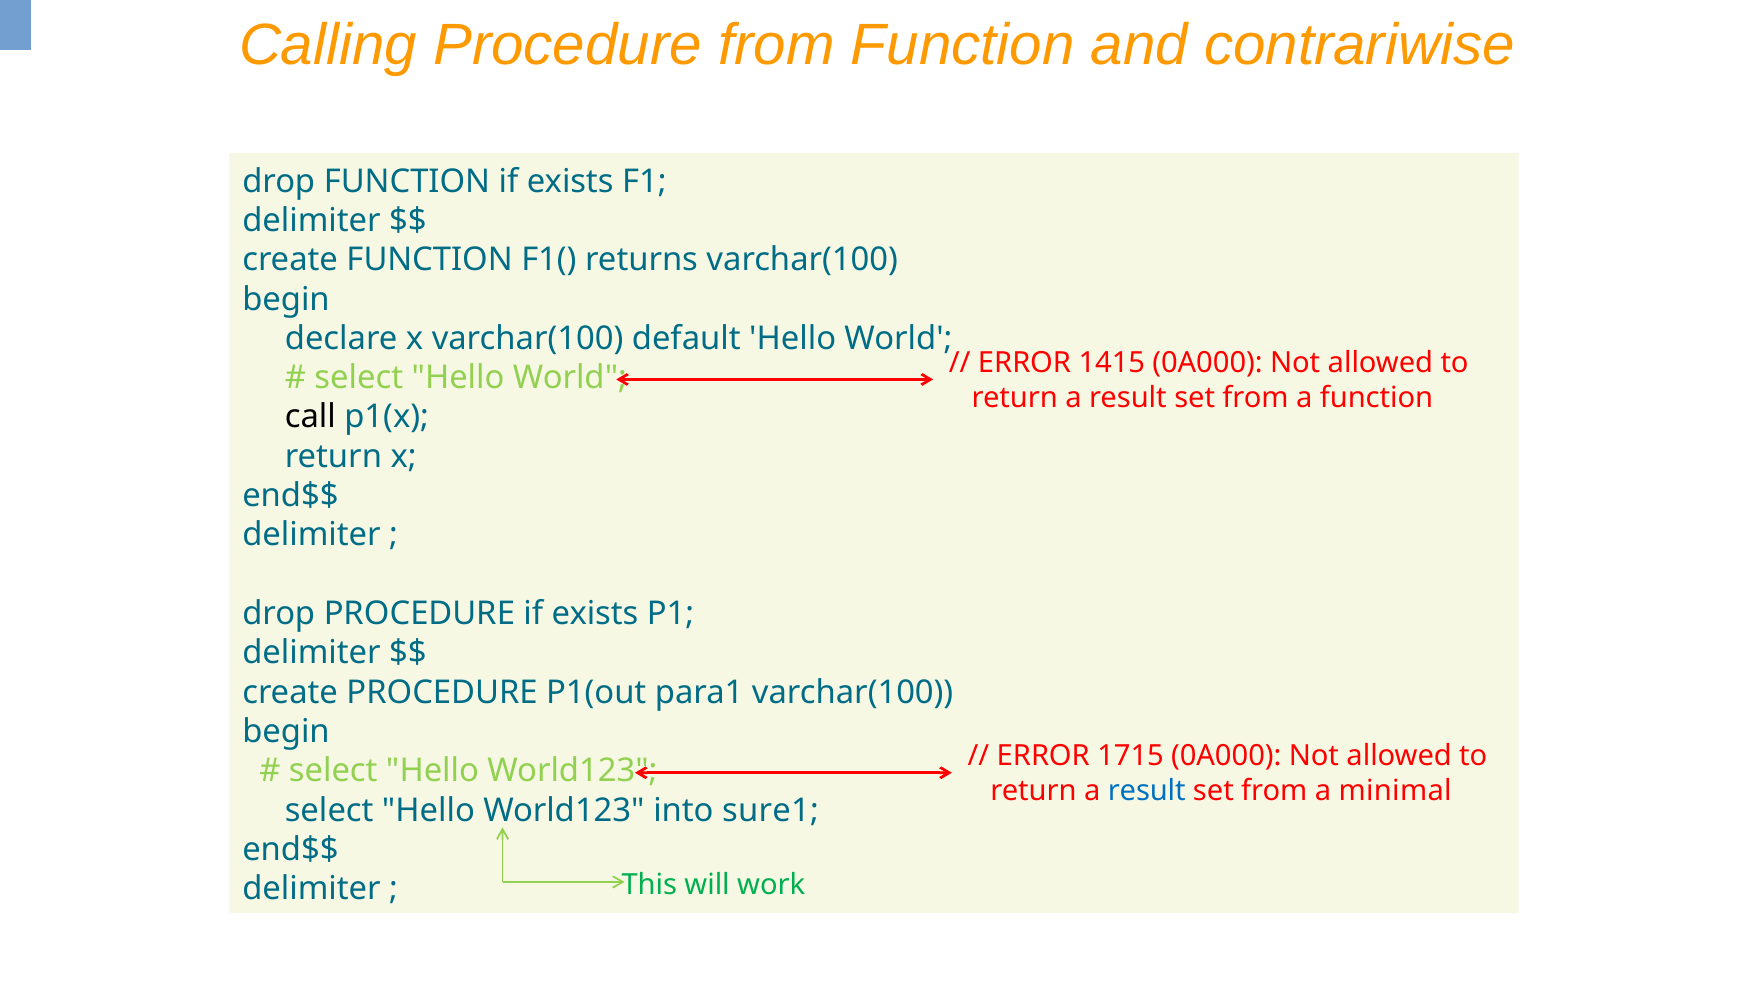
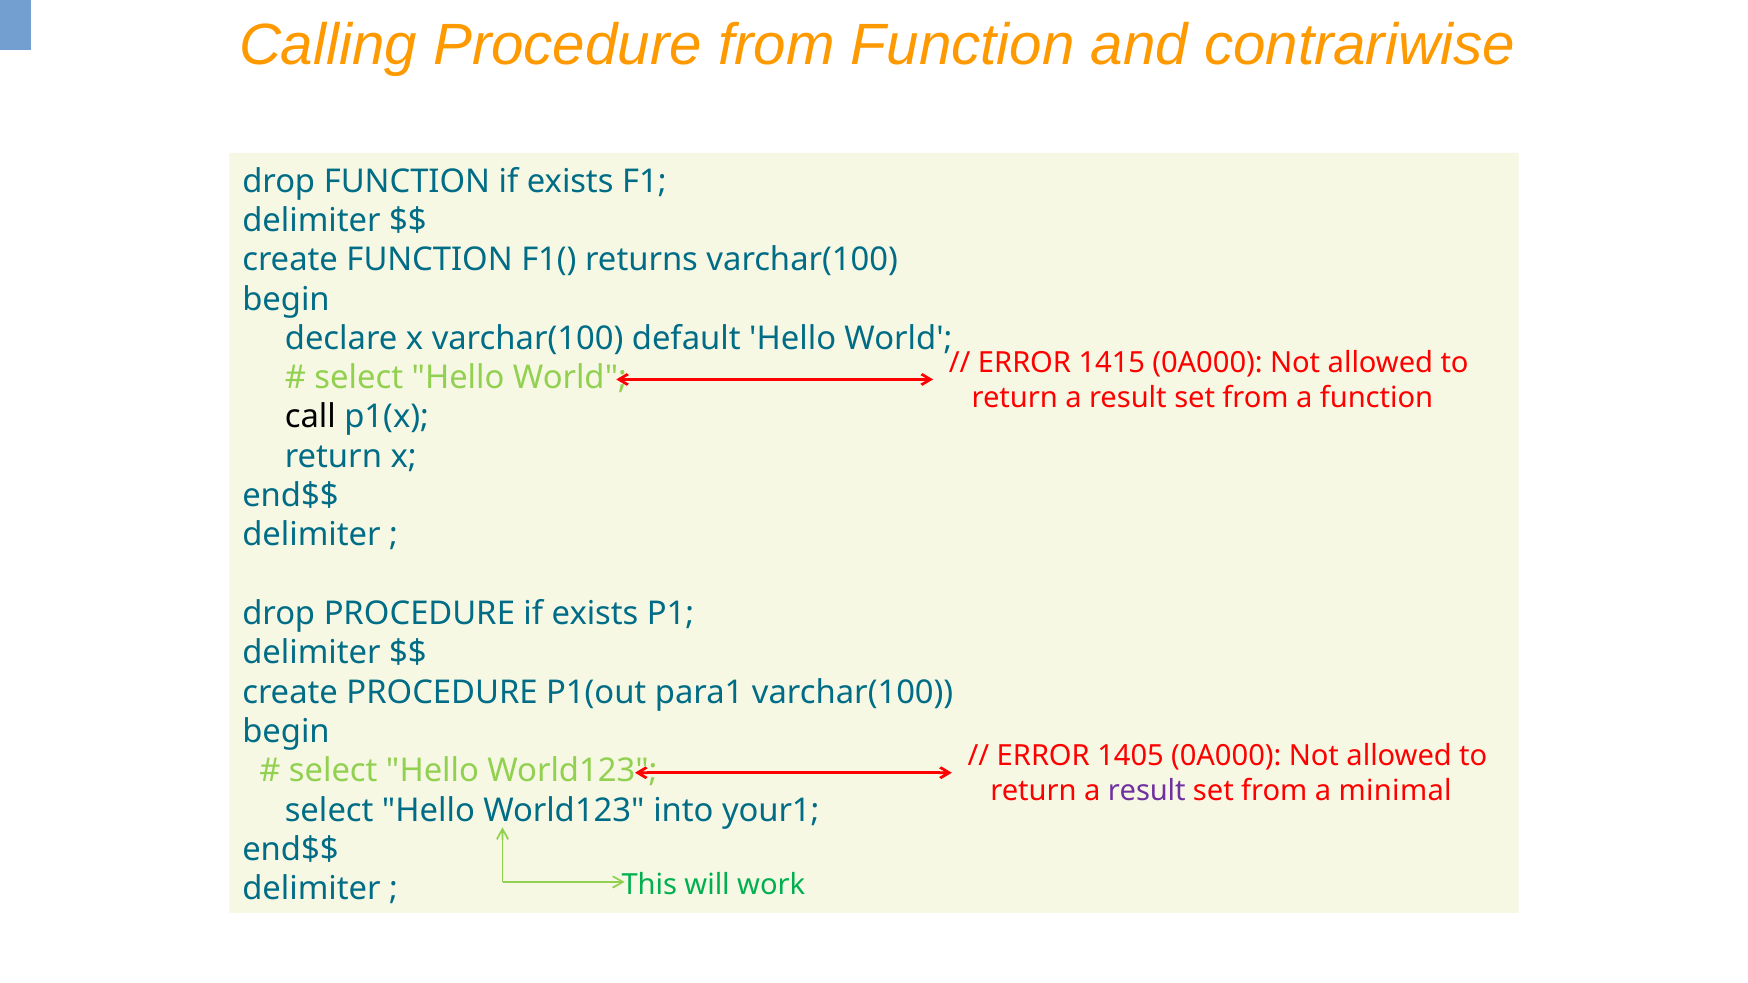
1715: 1715 -> 1405 (1131, 756)
result colour: blue -> purple (1147, 791)
sure1: sure1 -> your1 (771, 811)
